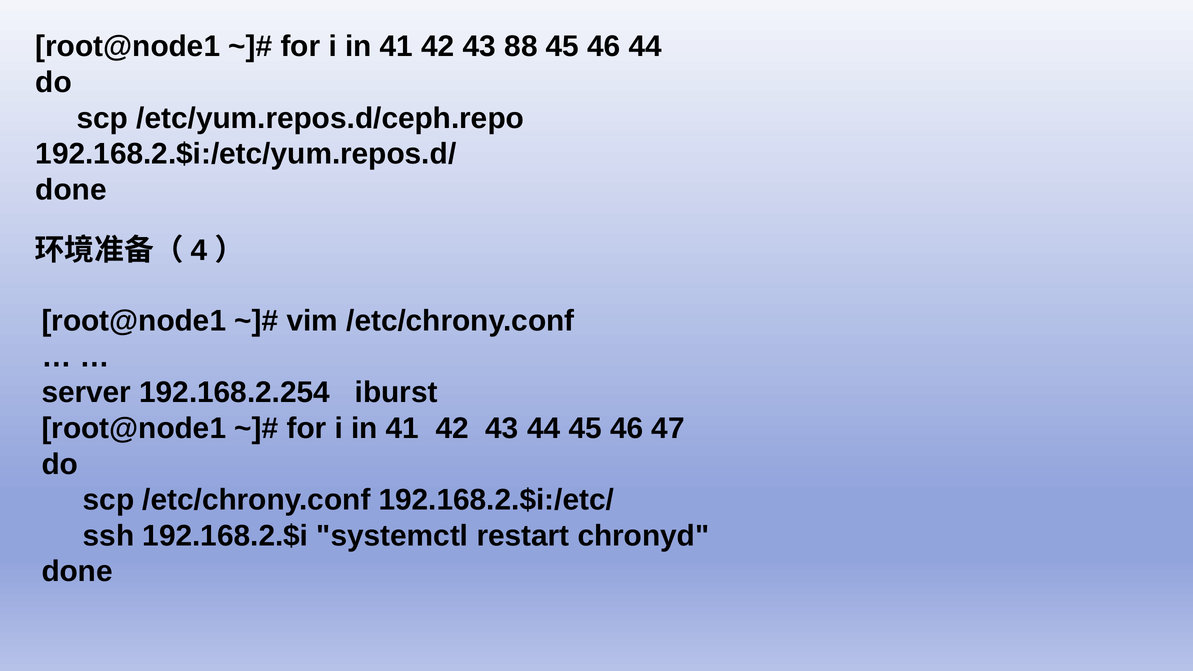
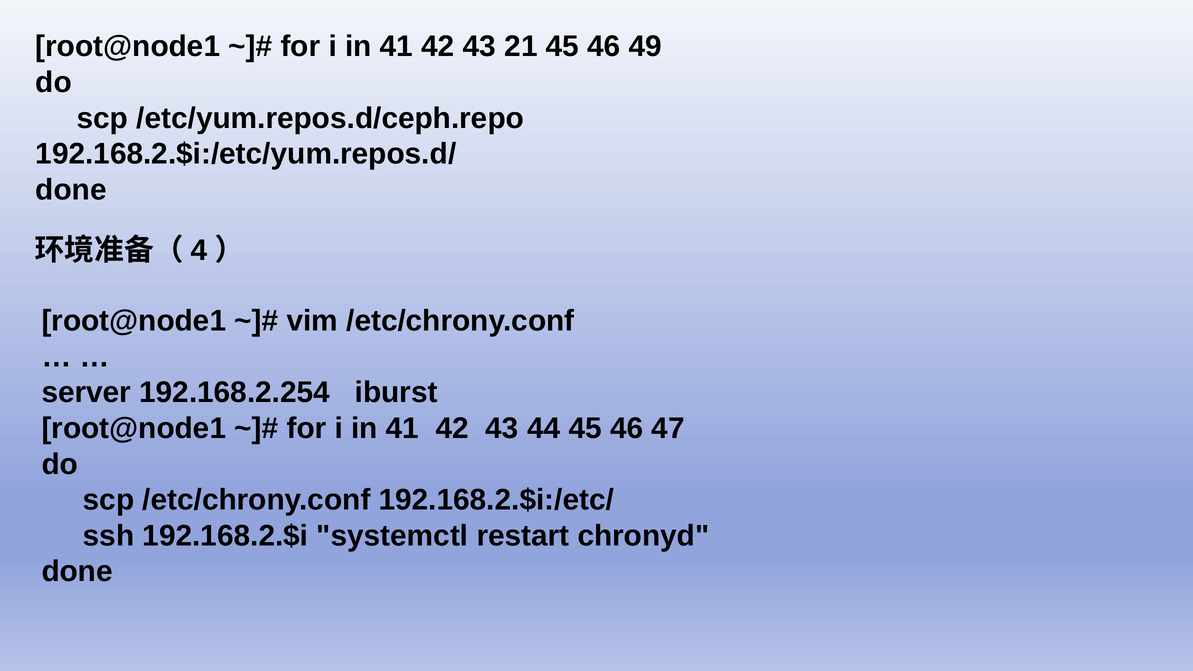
88: 88 -> 21 (521, 47)
46 44: 44 -> 49 (645, 47)
